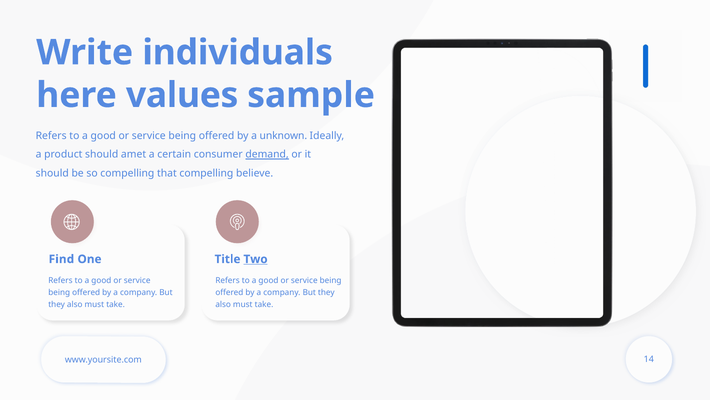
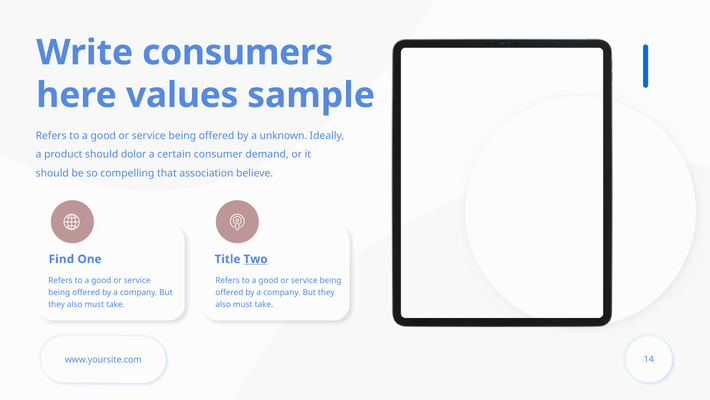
individuals: individuals -> consumers (238, 53)
amet: amet -> dolor (134, 154)
demand underline: present -> none (267, 154)
that compelling: compelling -> association (206, 173)
